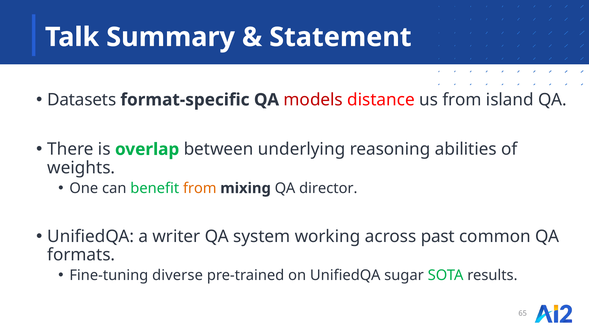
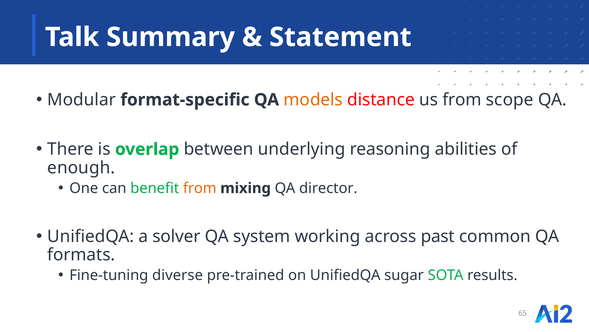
Datasets: Datasets -> Modular (82, 100)
models colour: red -> orange (313, 100)
island: island -> scope (510, 100)
weights: weights -> enough (81, 168)
writer: writer -> solver (176, 236)
